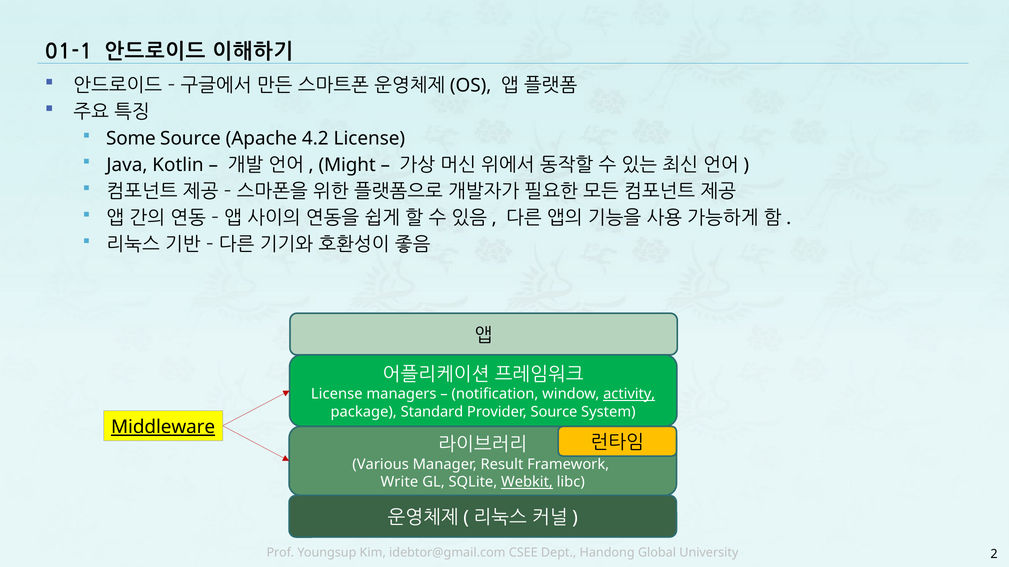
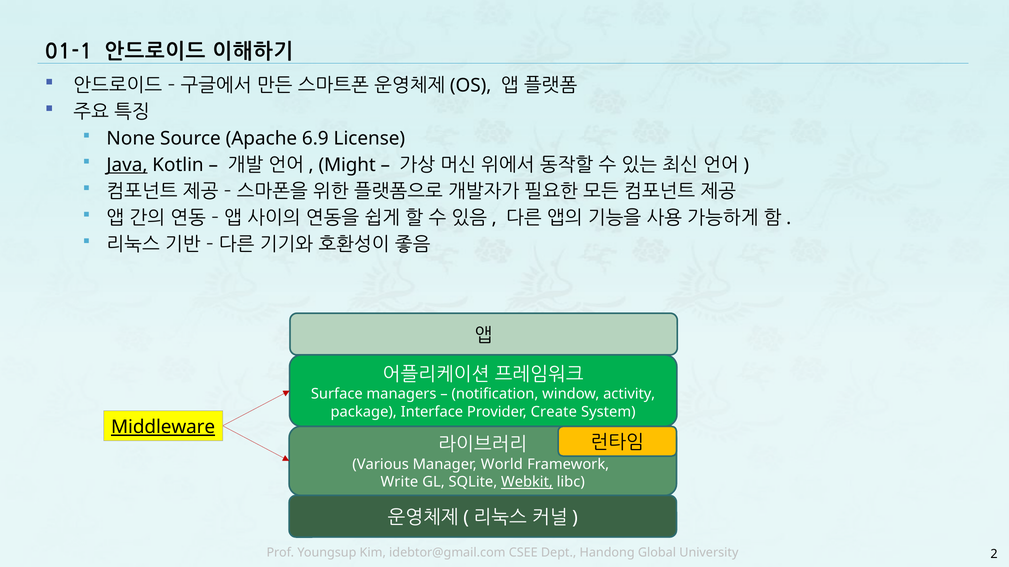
Some: Some -> None (131, 139)
4.2: 4.2 -> 6.9 (315, 139)
Java underline: none -> present (127, 165)
License: License -> Surface (337, 395)
activity underline: present -> none (629, 395)
Standard: Standard -> Interface (432, 412)
Provider Source: Source -> Create (554, 412)
Result: Result -> World (502, 465)
